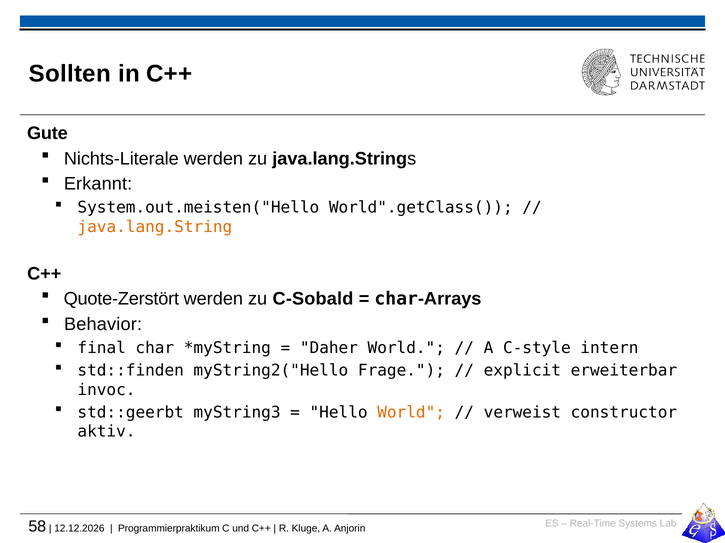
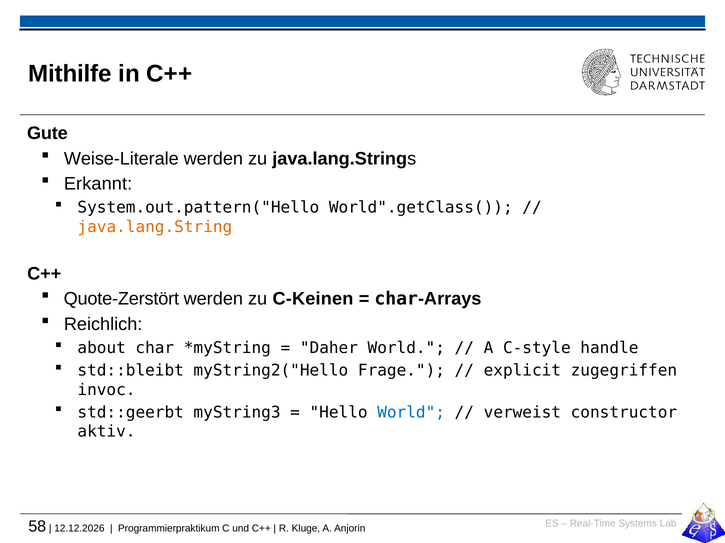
Sollten: Sollten -> Mithilfe (70, 74)
Nichts-Literale: Nichts-Literale -> Weise-Literale (121, 159)
System.out.meisten("Hello: System.out.meisten("Hello -> System.out.pattern("Hello (198, 208)
C-Sobald: C-Sobald -> C-Keinen (313, 299)
Behavior: Behavior -> Reichlich (103, 325)
final: final -> about (102, 348)
intern: intern -> handle (609, 348)
std::finden: std::finden -> std::bleibt (131, 371)
erweiterbar: erweiterbar -> zugegriffen (624, 371)
World colour: orange -> blue (411, 413)
